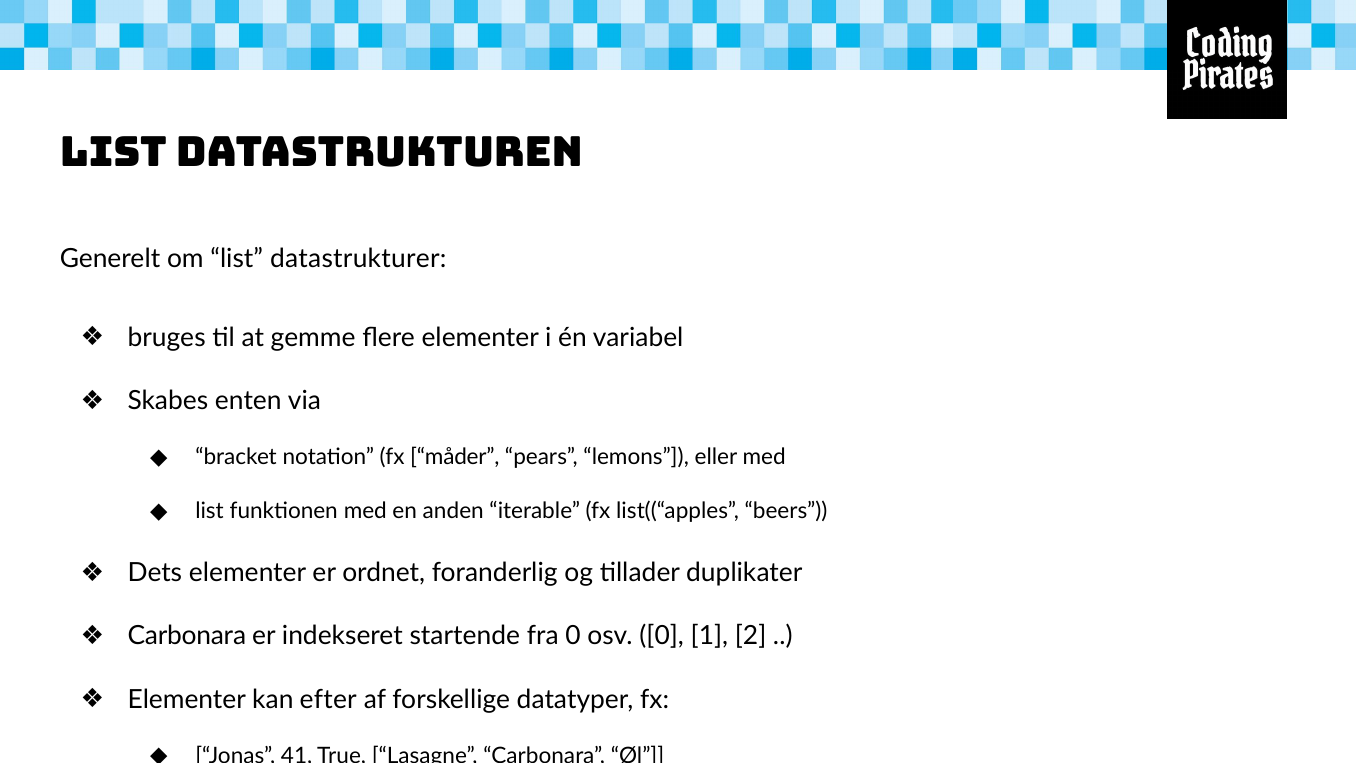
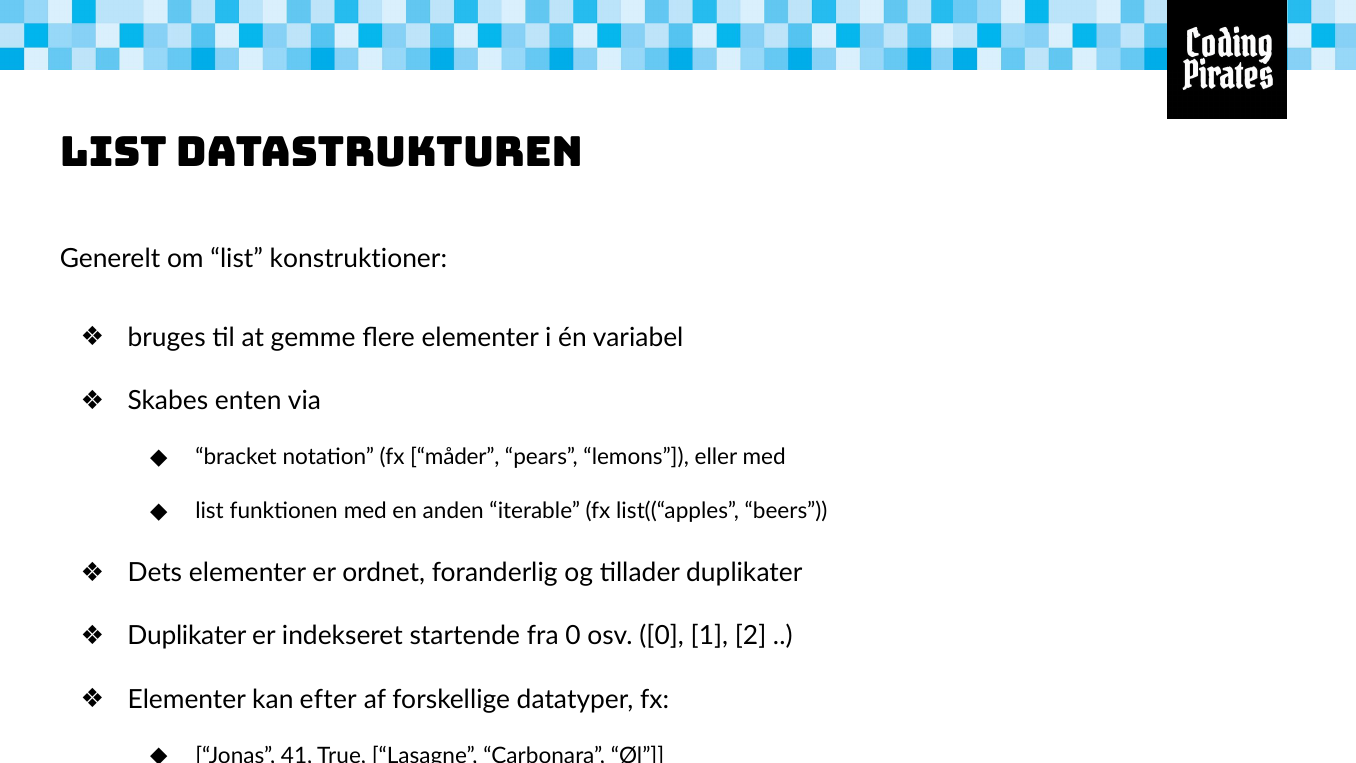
datastrukturer: datastrukturer -> konstruktioner (358, 259)
Carbonara: Carbonara -> Duplikater (187, 636)
